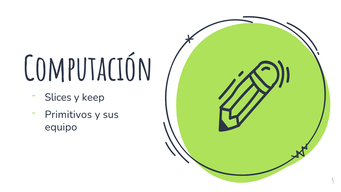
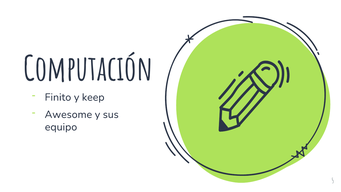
Slices: Slices -> Finito (58, 97)
Primitivos: Primitivos -> Awesome (68, 114)
